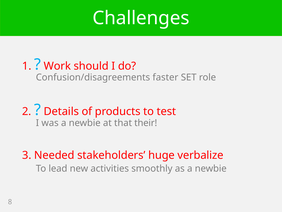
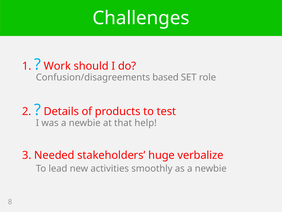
faster: faster -> based (166, 77)
their: their -> help (146, 123)
